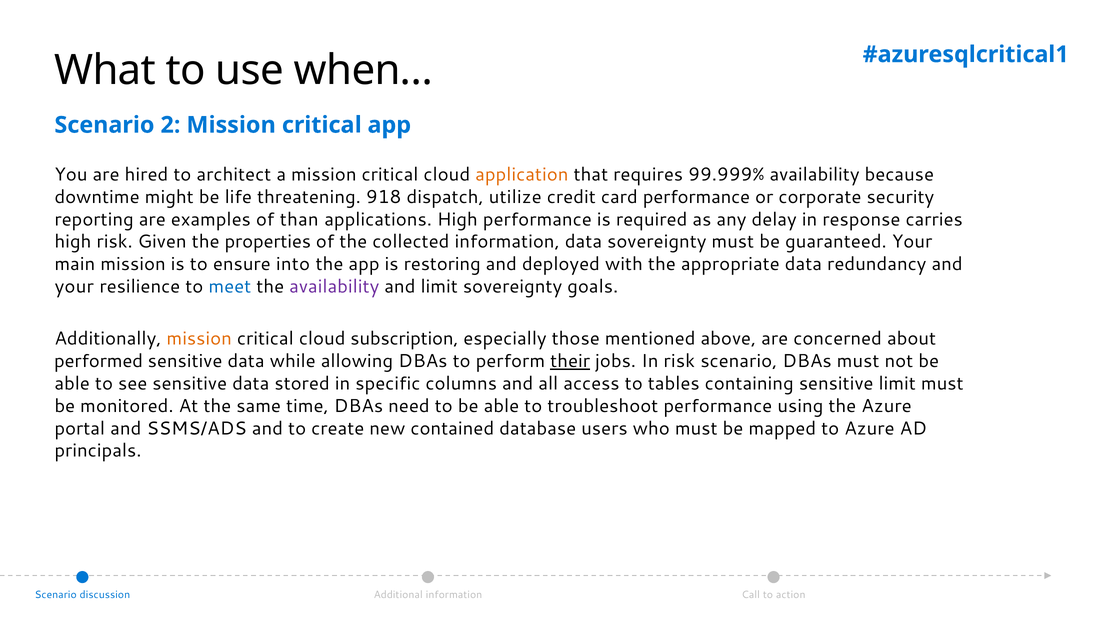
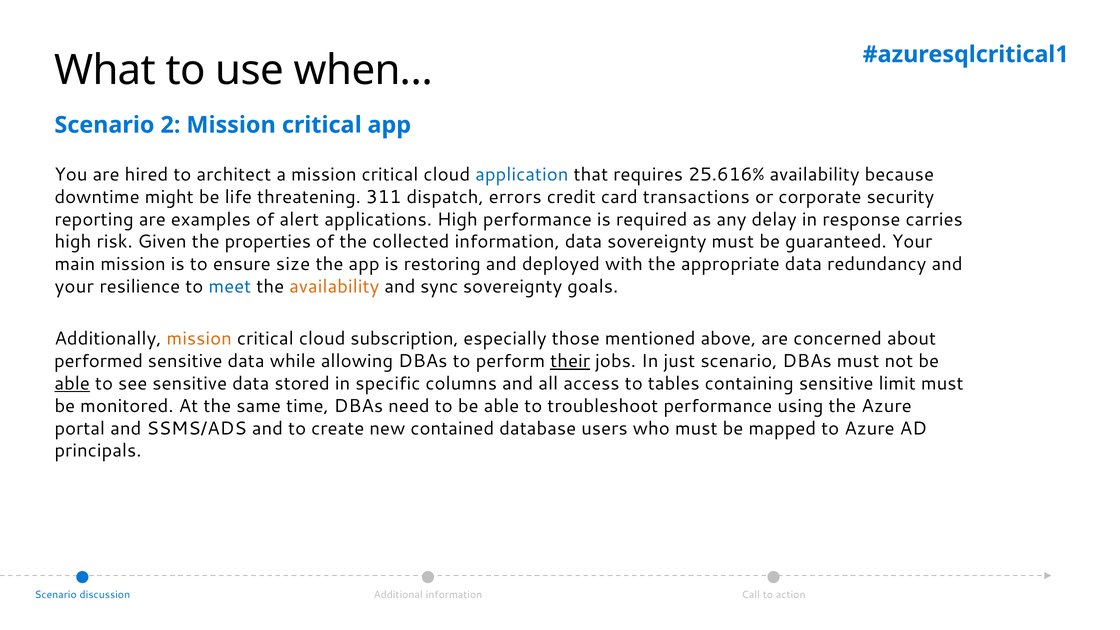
application colour: orange -> blue (522, 175)
99.999%: 99.999% -> 25.616% (726, 175)
918: 918 -> 311 (384, 197)
utilize: utilize -> errors (515, 197)
card performance: performance -> transactions (696, 197)
than: than -> alert (299, 219)
into: into -> size (293, 264)
availability colour: purple -> orange (334, 287)
and limit: limit -> sync (439, 287)
In risk: risk -> just (679, 361)
able underline: none -> present (72, 384)
